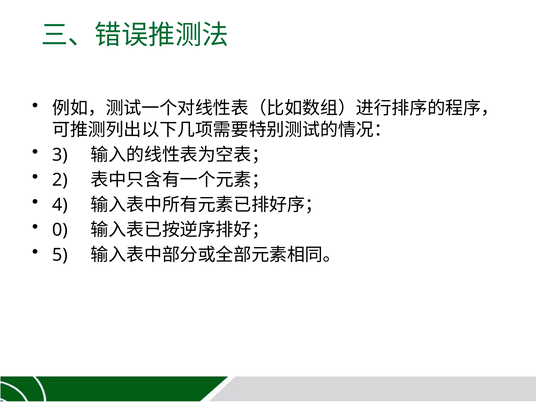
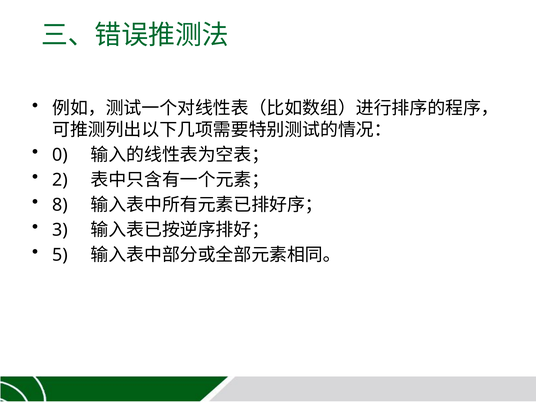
3: 3 -> 0 (60, 155)
4: 4 -> 8 (60, 205)
0: 0 -> 3 (60, 230)
